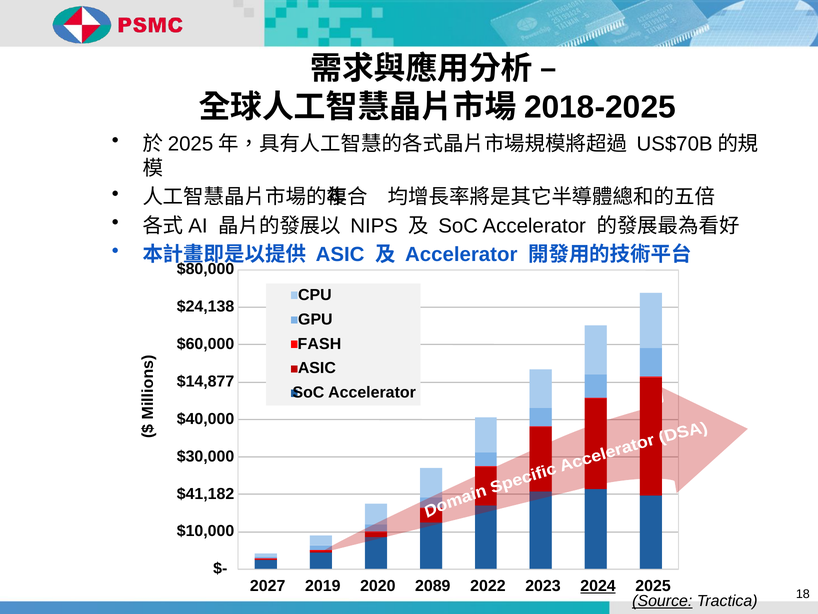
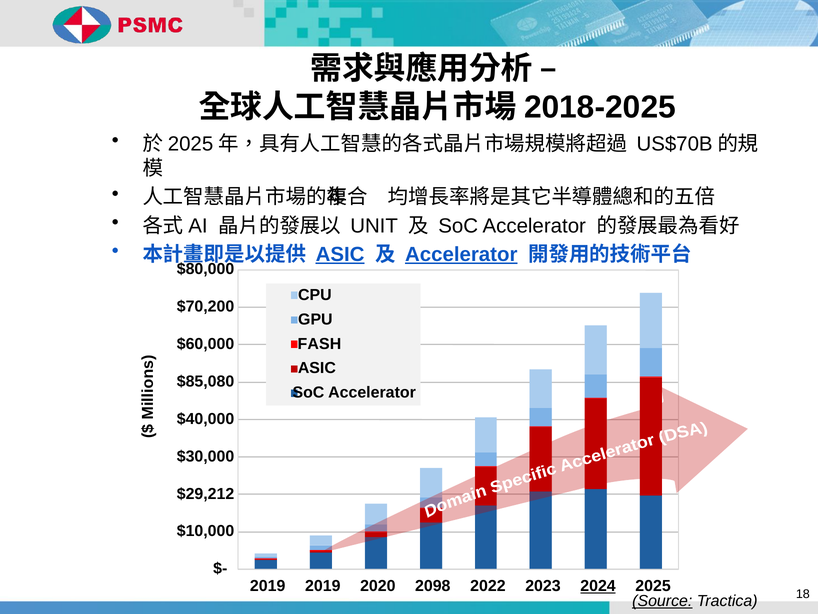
NIPS: NIPS -> UNIT (374, 226)
ASIC underline: none -> present (340, 254)
Accelerator underline: none -> present (461, 254)
$24,138: $24,138 -> $70,200 (206, 306)
$14,877: $14,877 -> $85,080 (206, 381)
$41,182: $41,182 -> $29,212 (206, 493)
2027: 2027 -> 2019 (268, 586)
2089: 2089 -> 2098 (433, 586)
